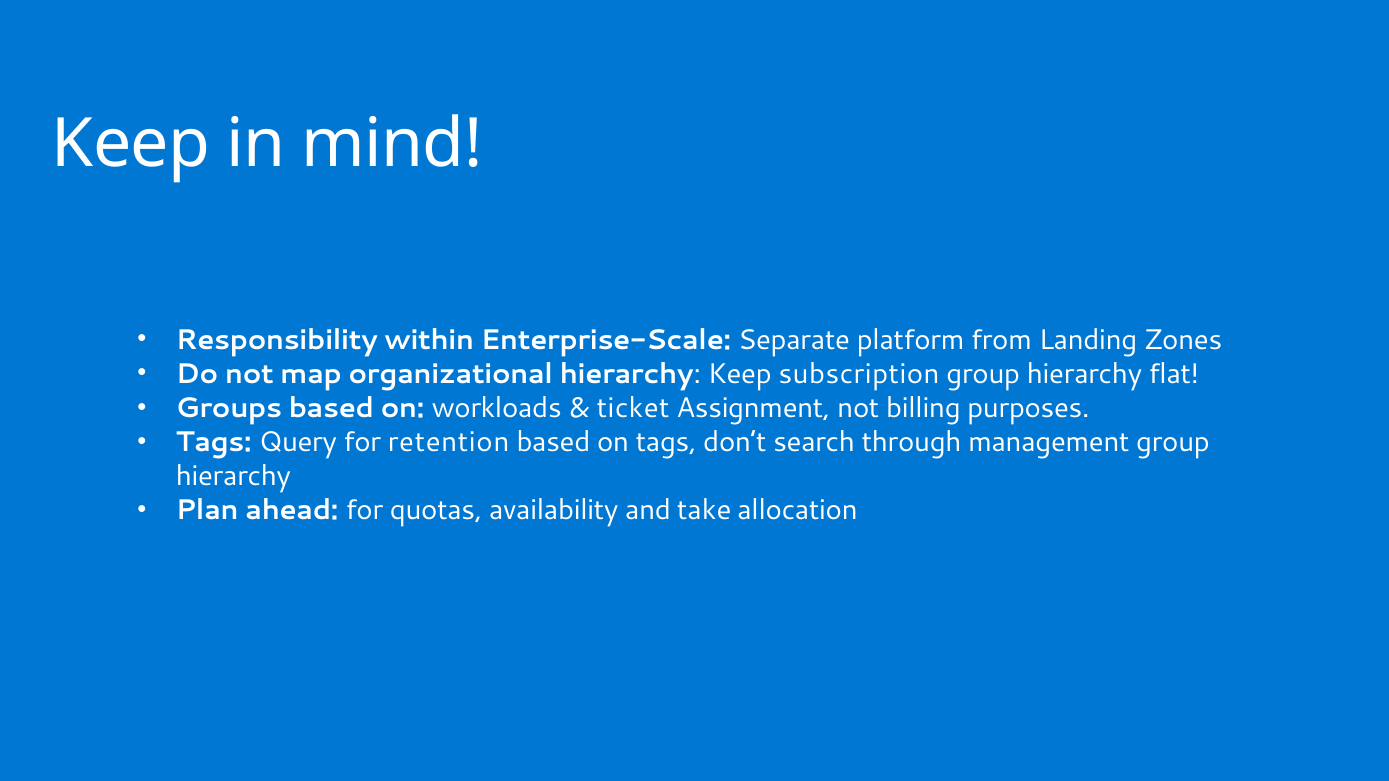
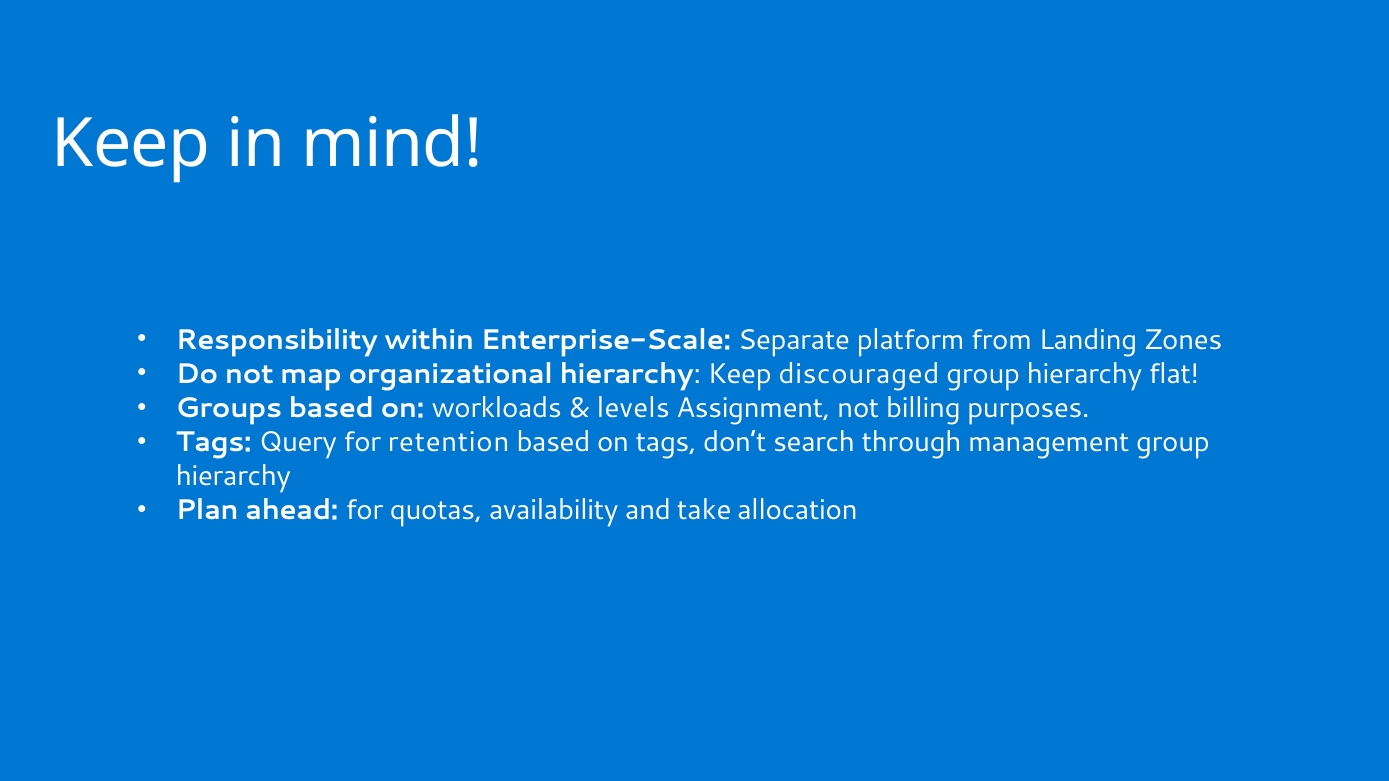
subscription: subscription -> discouraged (859, 374)
ticket: ticket -> levels (633, 408)
